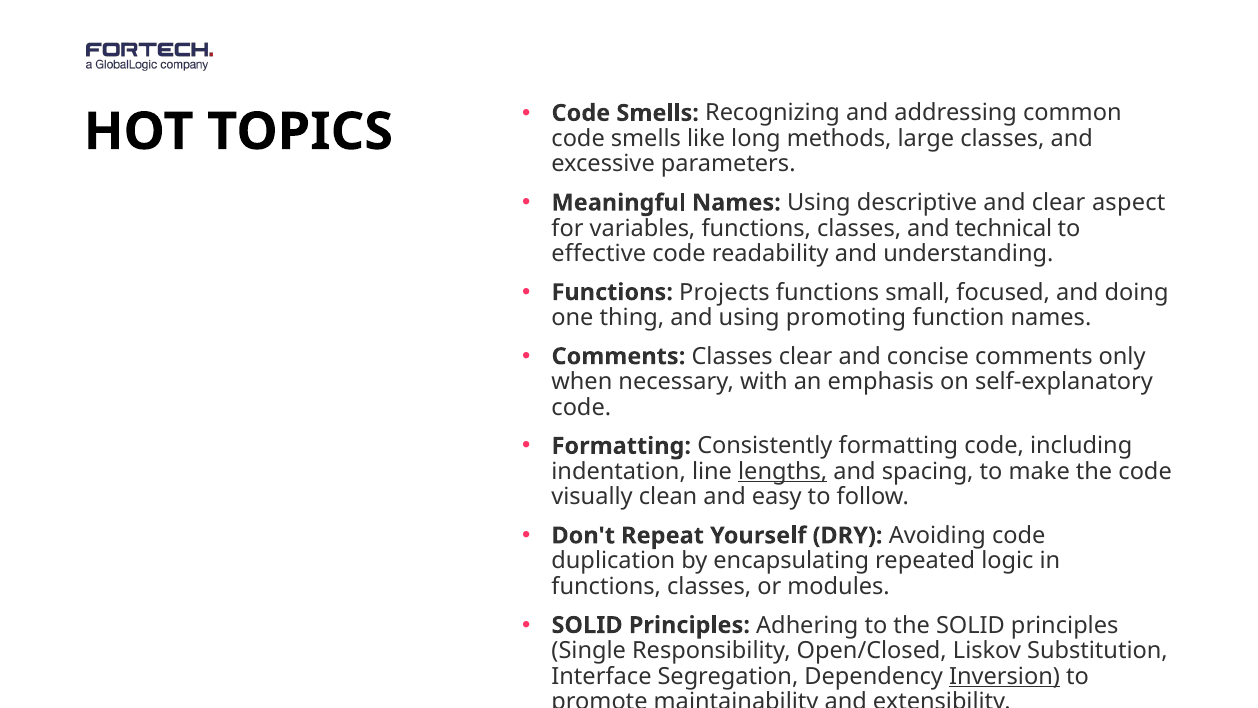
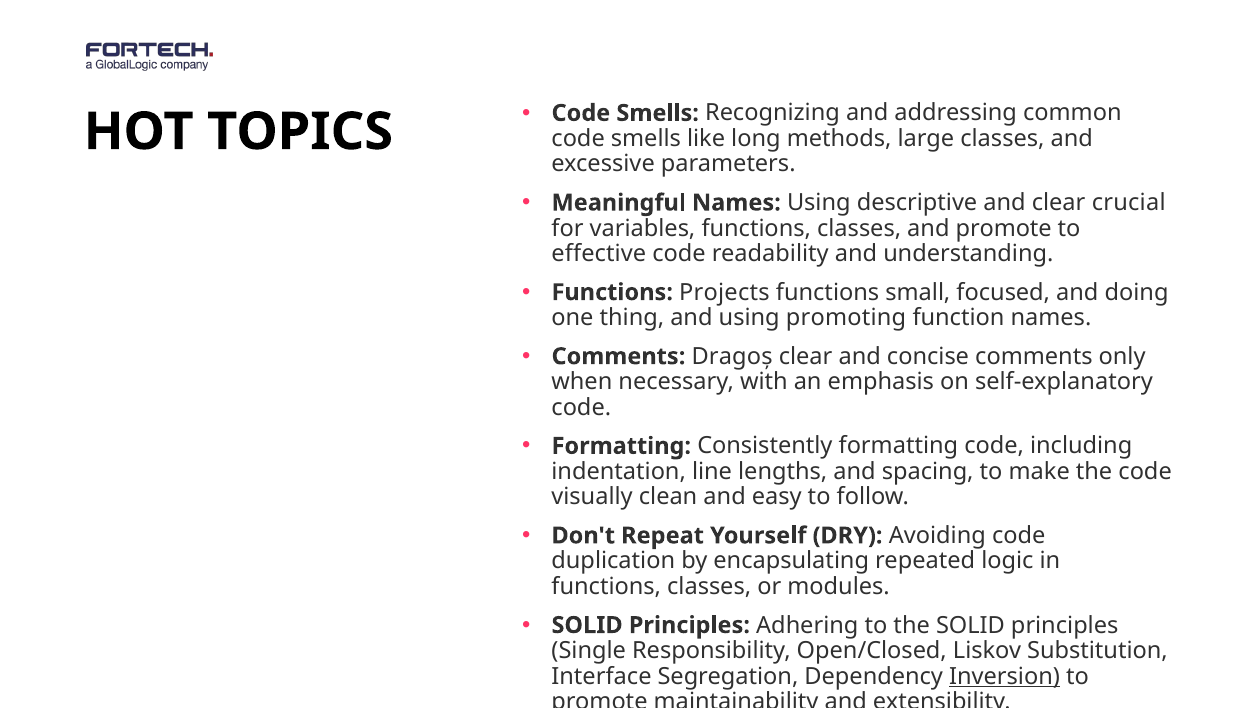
aspect: aspect -> crucial (1129, 203)
and technical: technical -> promote (1004, 228)
Comments Classes: Classes -> Dragoș (732, 356)
lengths underline: present -> none (783, 471)
